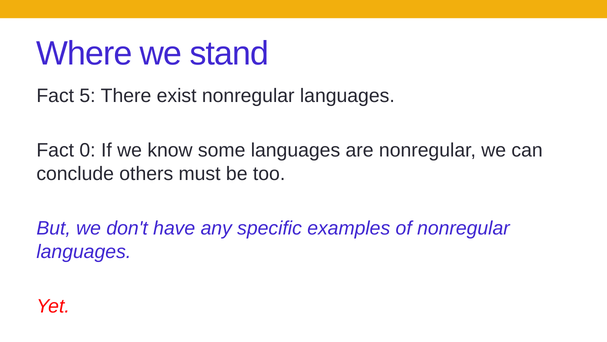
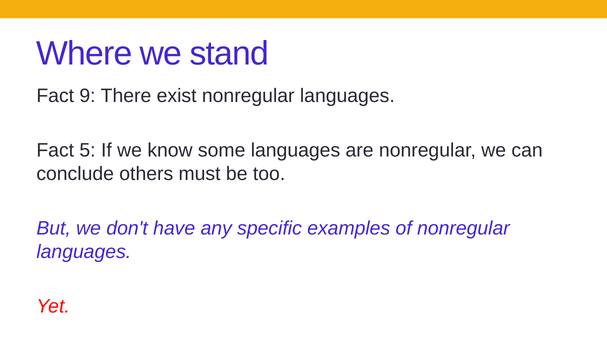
5: 5 -> 9 (88, 96)
0: 0 -> 5 (88, 150)
